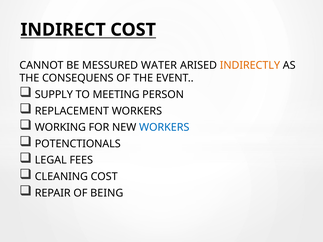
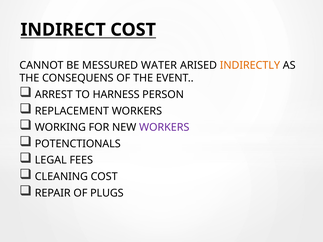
SUPPLY: SUPPLY -> ARREST (54, 95)
MEETING: MEETING -> HARNESS (116, 95)
WORKERS colour: blue -> purple (164, 128)
BEING: BEING -> PLUGS (107, 193)
